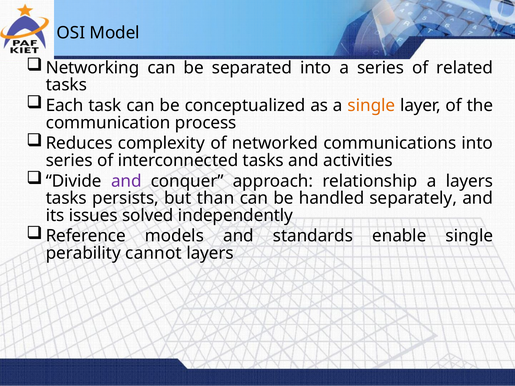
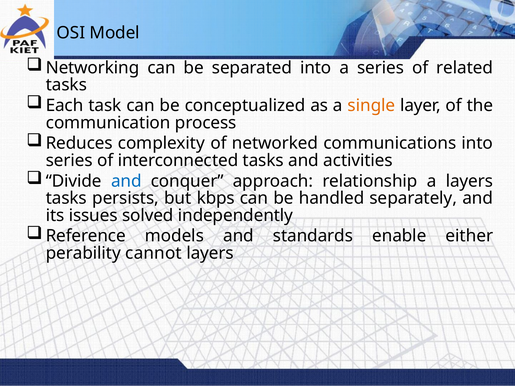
and colour: purple -> blue (126, 181)
than: than -> kbps (216, 198)
enable single: single -> either (469, 236)
